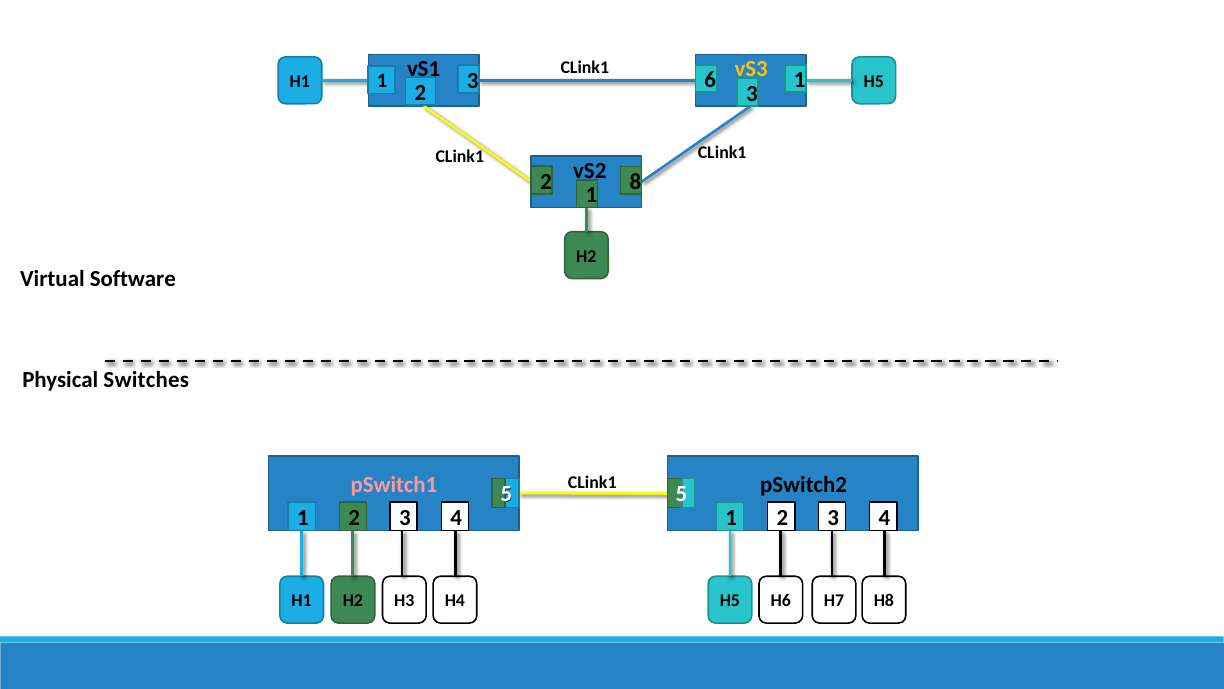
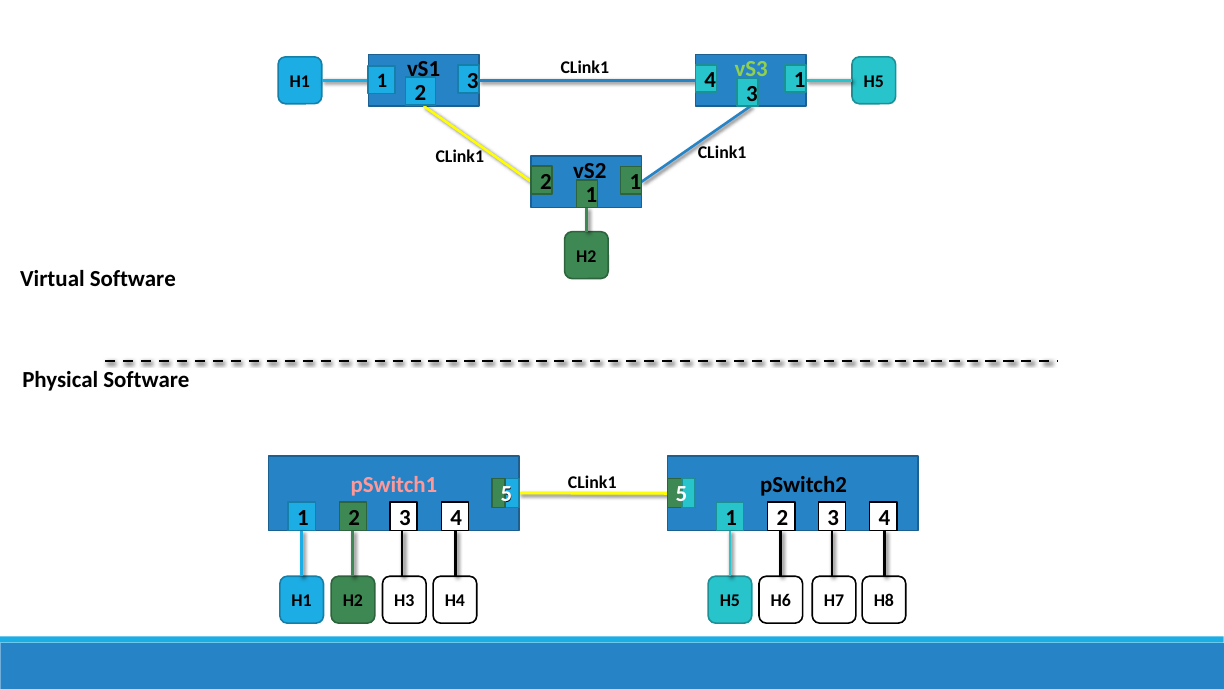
vS3 colour: yellow -> light green (751, 69)
6: 6 -> 4 (710, 80)
2 8: 8 -> 1 (635, 182)
Physical Switches: Switches -> Software (146, 380)
